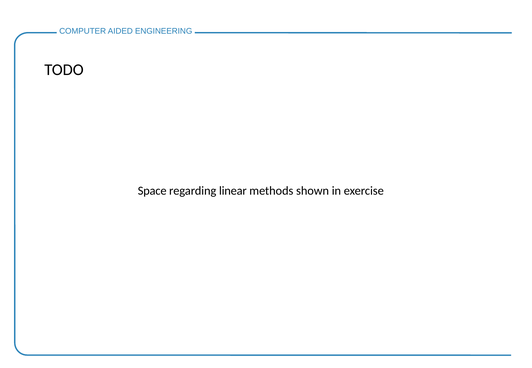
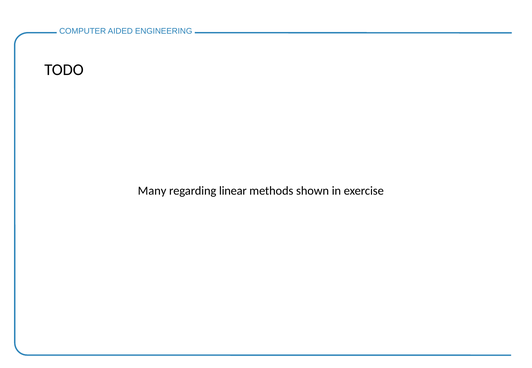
Space: Space -> Many (152, 191)
